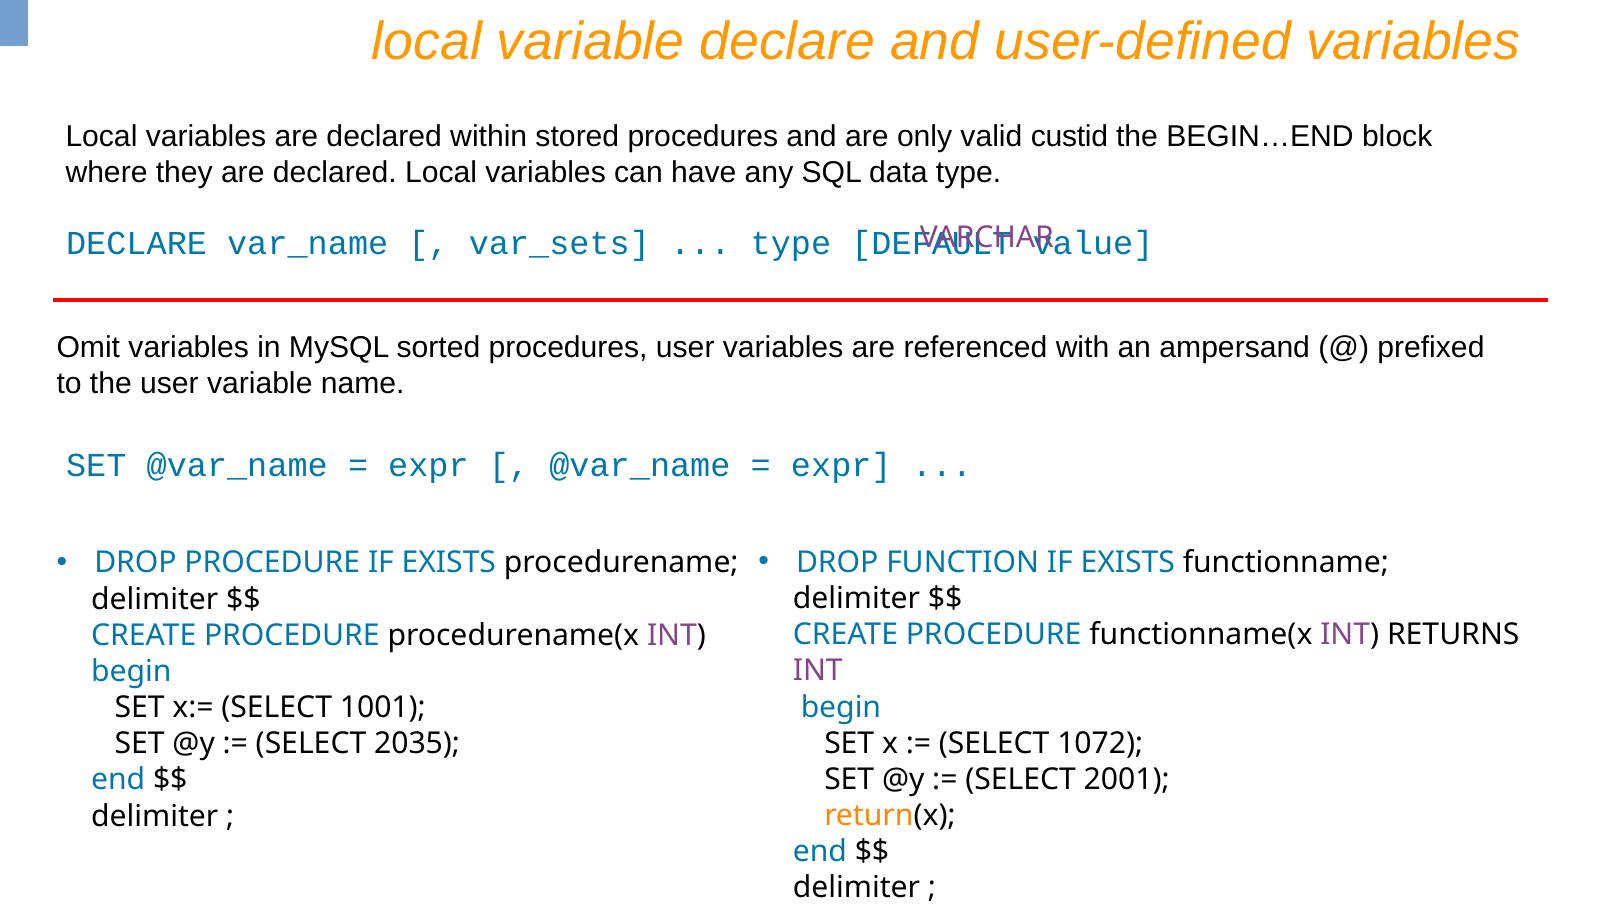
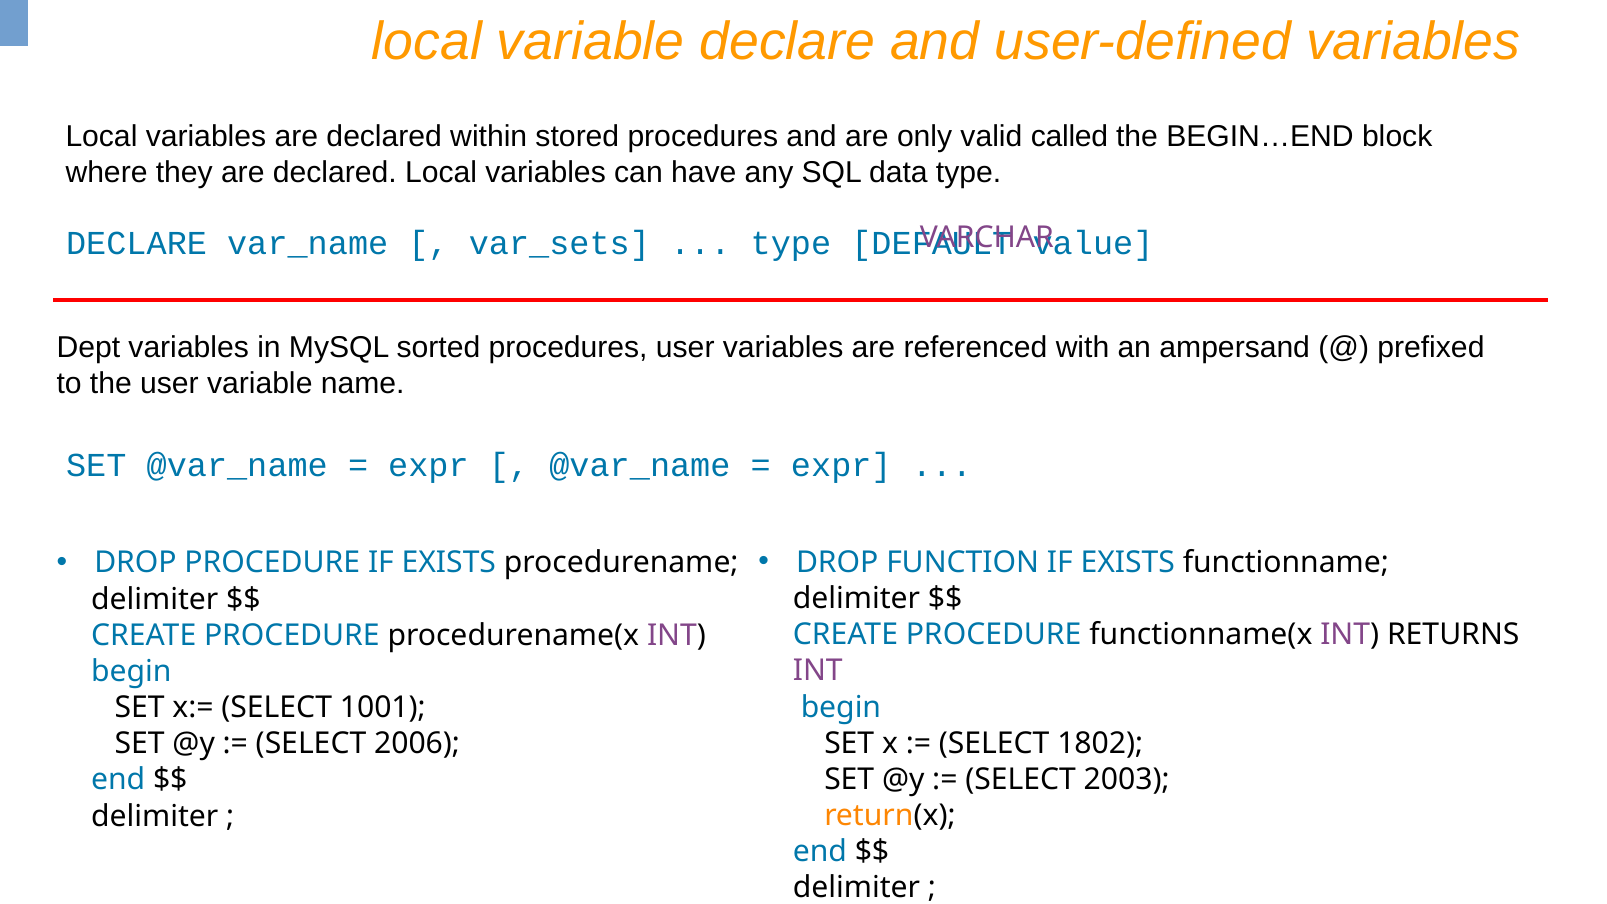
custid: custid -> called (1070, 137)
Omit: Omit -> Dept (88, 348)
1072: 1072 -> 1802 (1100, 743)
2035: 2035 -> 2006 (417, 744)
2001: 2001 -> 2003 (1127, 779)
